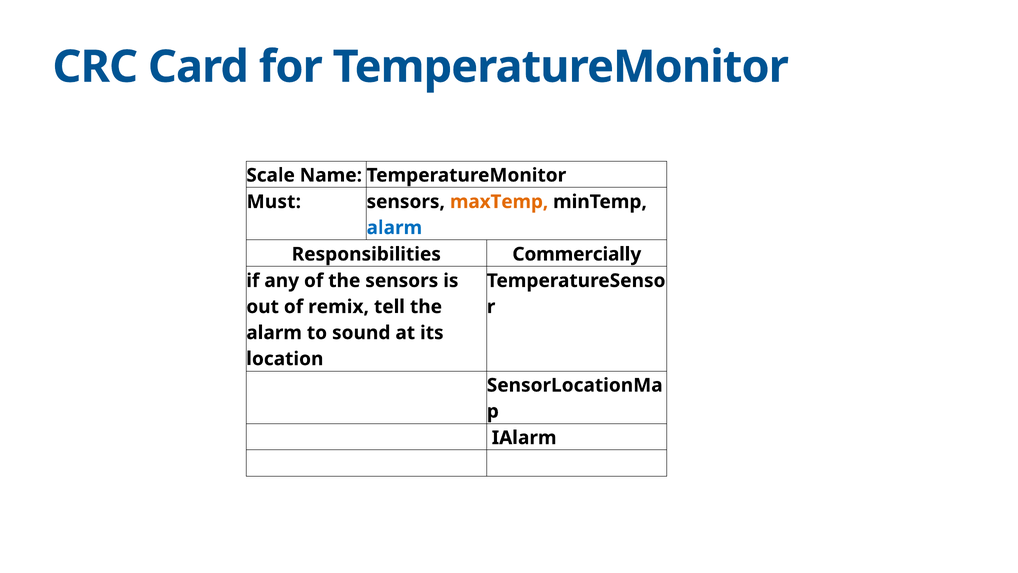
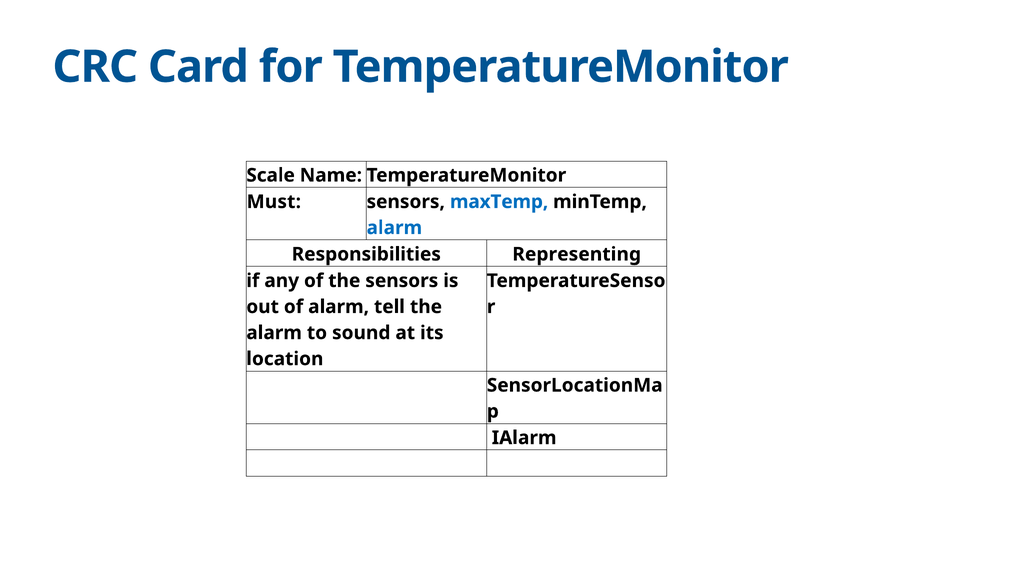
maxTemp colour: orange -> blue (499, 202)
Commercially: Commercially -> Representing (577, 254)
of remix: remix -> alarm (339, 307)
